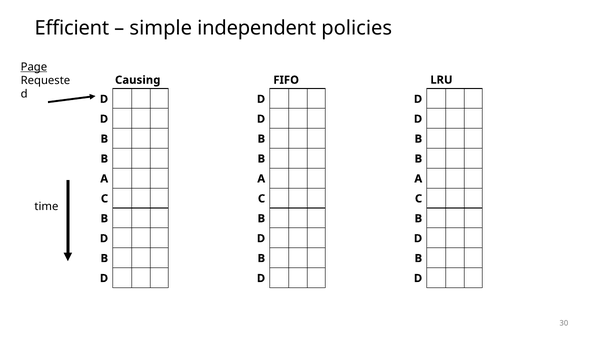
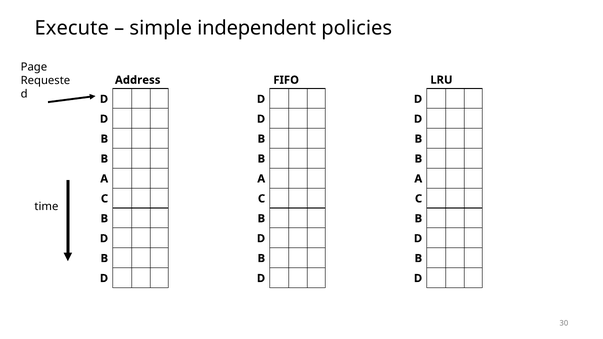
Efficient: Efficient -> Execute (72, 28)
Page underline: present -> none (34, 67)
Causing: Causing -> Address (138, 80)
